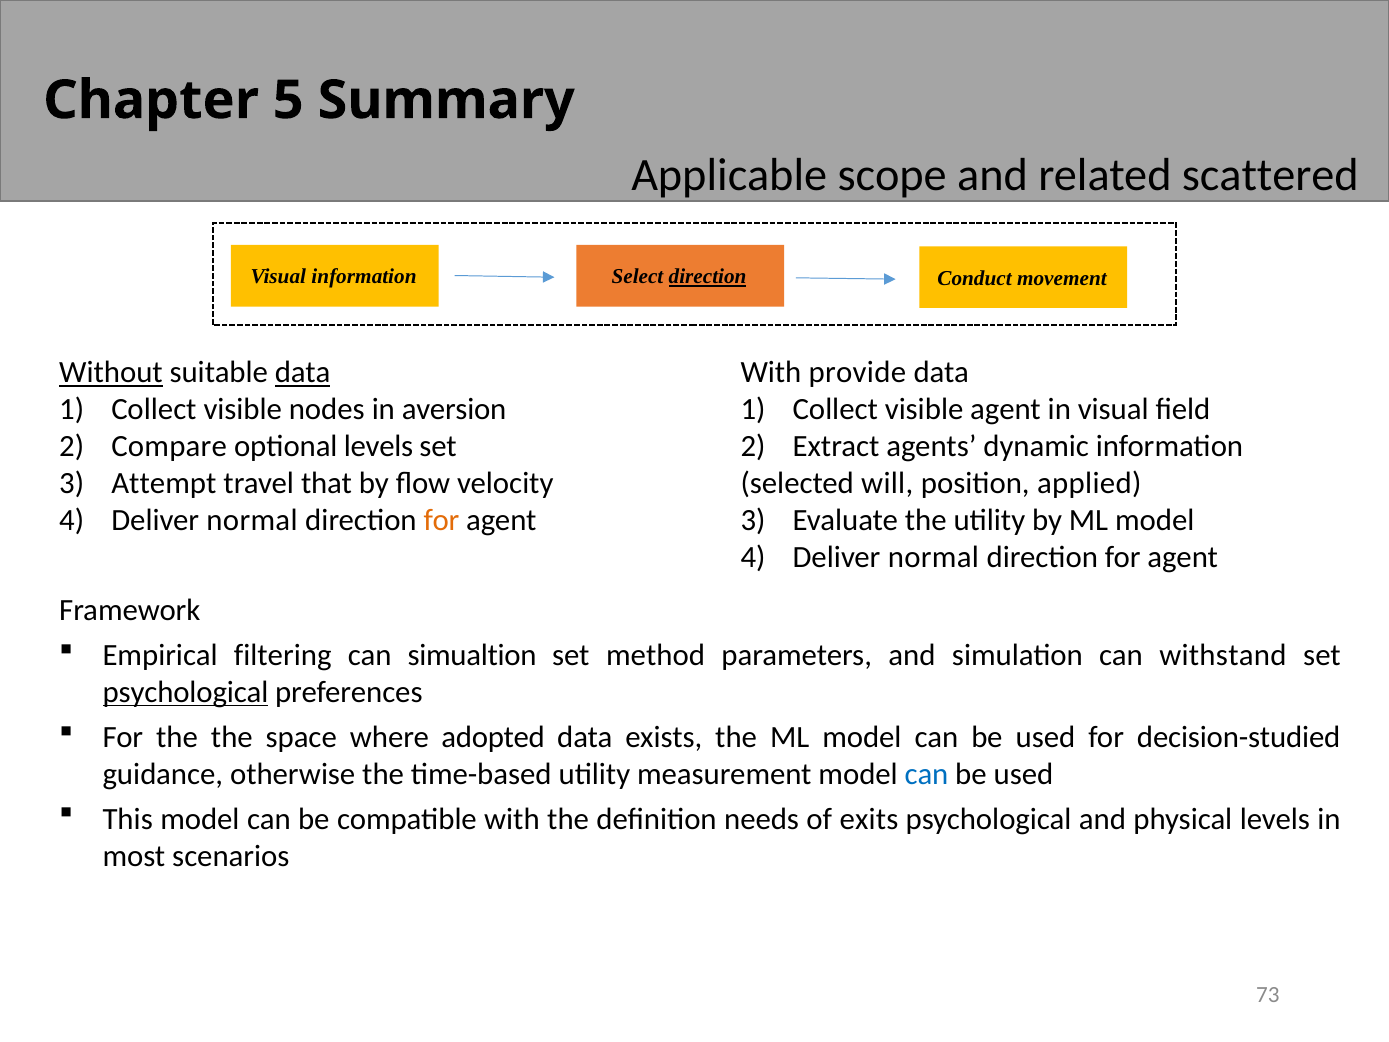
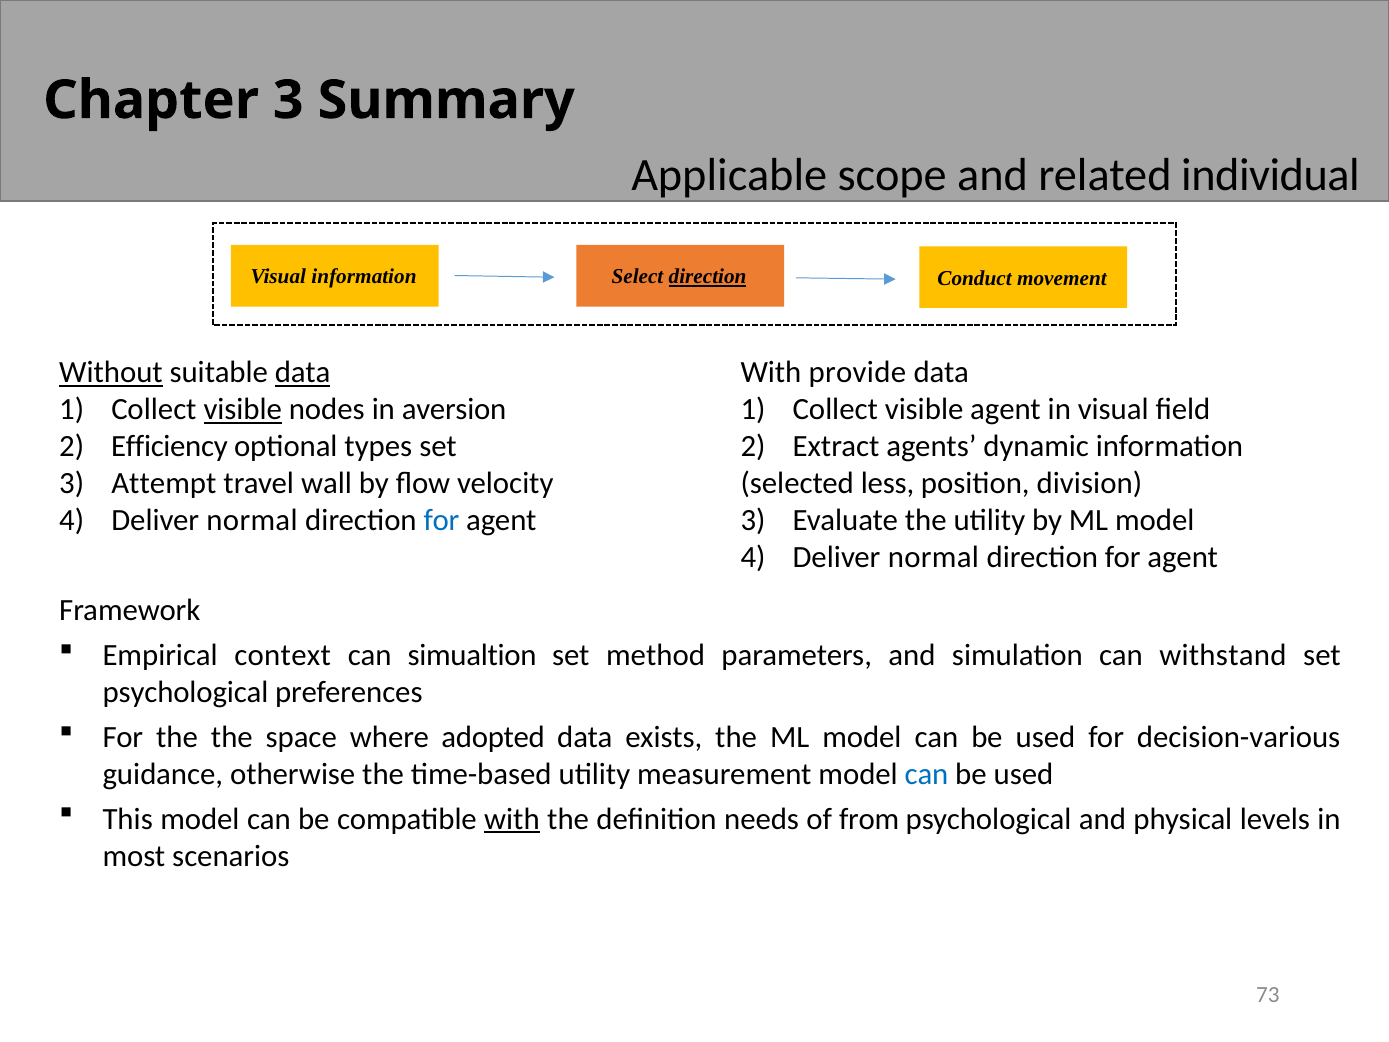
Chapter 5: 5 -> 3 (288, 100)
scattered: scattered -> individual (1270, 176)
visible underline: none -> present (243, 409)
Compare: Compare -> Efficiency (169, 446)
optional levels: levels -> types (378, 446)
will: will -> less (887, 483)
applied: applied -> division (1089, 483)
that: that -> wall (326, 483)
for colour: orange -> blue (441, 520)
filtering: filtering -> context (283, 655)
psychological underline: present -> none (186, 692)
decision-studied: decision-studied -> decision-various (1239, 737)
with underline: none -> present (512, 819)
exits: exits -> from (869, 819)
